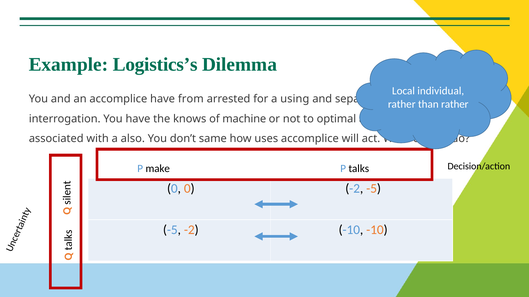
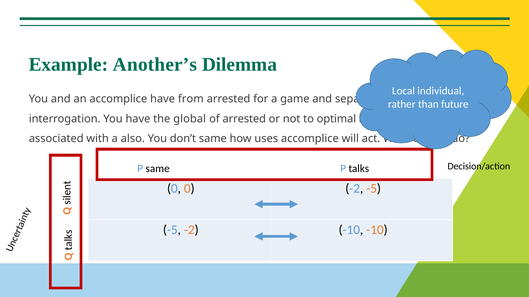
Logistics’s: Logistics’s -> Another’s (155, 65)
using: using -> game (295, 99)
than rather: rather -> future (455, 104)
knows: knows -> global (190, 119)
of machine: machine -> arrested (244, 119)
P make: make -> same (158, 169)
